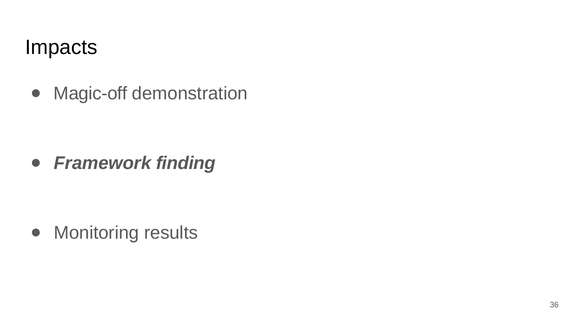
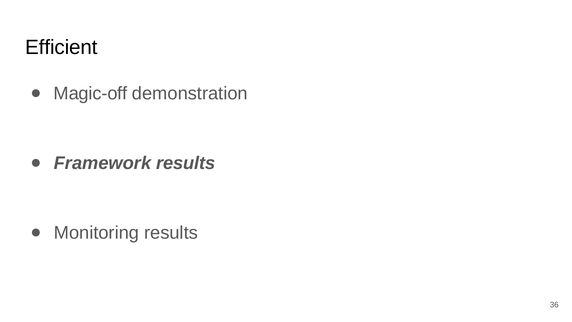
Impacts: Impacts -> Efficient (61, 47)
Framework finding: finding -> results (186, 163)
